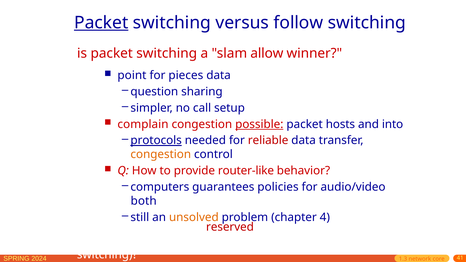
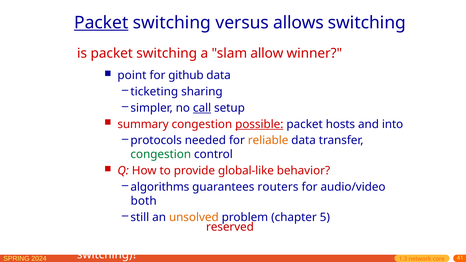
follow: follow -> allows (298, 23)
pieces: pieces -> github (186, 75)
question: question -> ticketing (154, 92)
call underline: none -> present (202, 108)
complain: complain -> summary (143, 124)
protocols underline: present -> none (156, 141)
reliable colour: red -> orange (268, 141)
congestion colour: orange -> green (161, 155)
router-like: router-like -> global-like (246, 171)
computers: computers -> algorithms (160, 187)
policies: policies -> routers (278, 187)
4: 4 -> 5 (325, 217)
